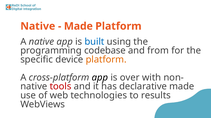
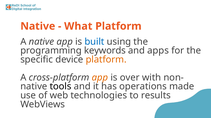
Made: Made -> What (78, 26)
codebase: codebase -> keywords (105, 51)
from: from -> apps (158, 51)
app colour: black -> orange (100, 78)
tools colour: red -> black (61, 87)
declarative: declarative -> operations (143, 87)
